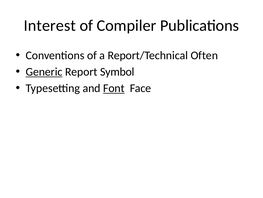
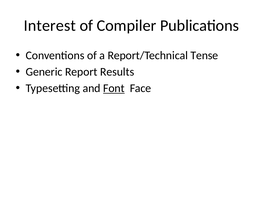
Often: Often -> Tense (204, 55)
Generic underline: present -> none (44, 72)
Symbol: Symbol -> Results (117, 72)
